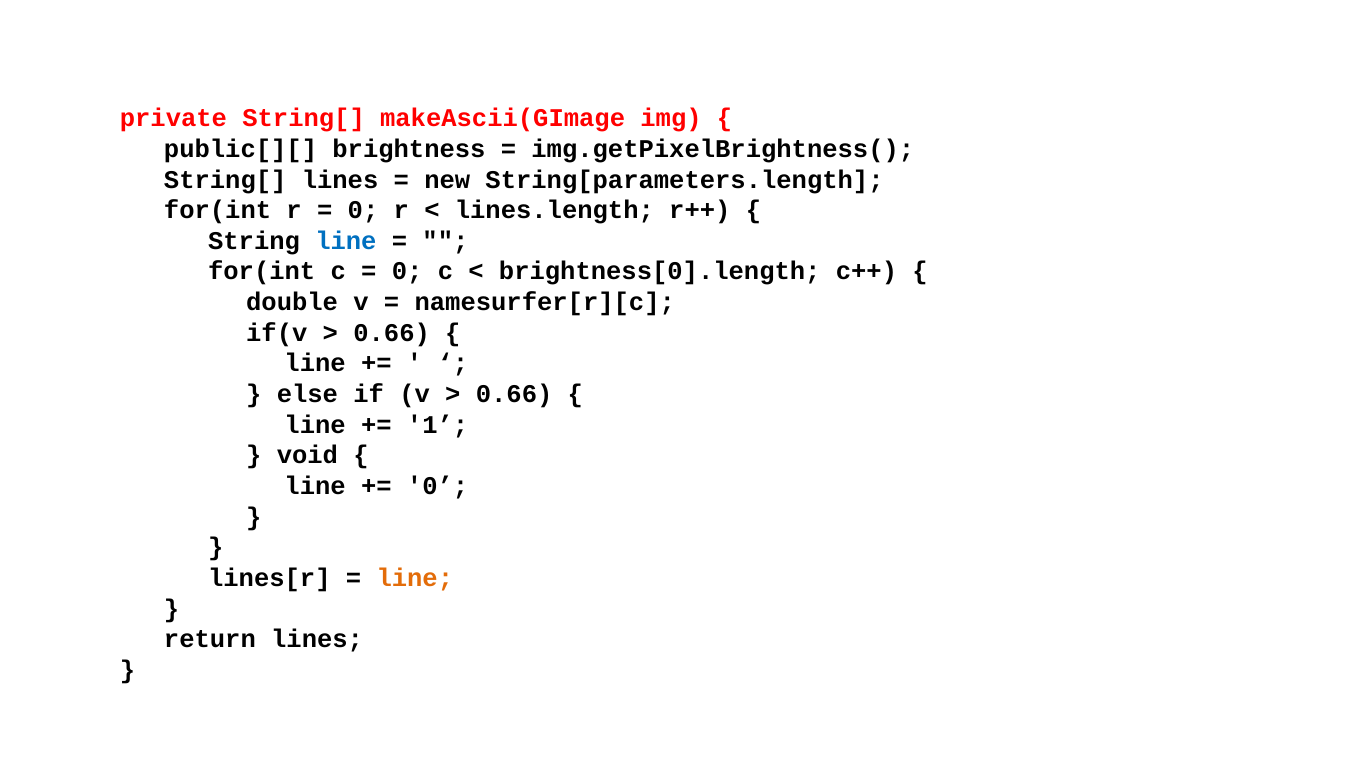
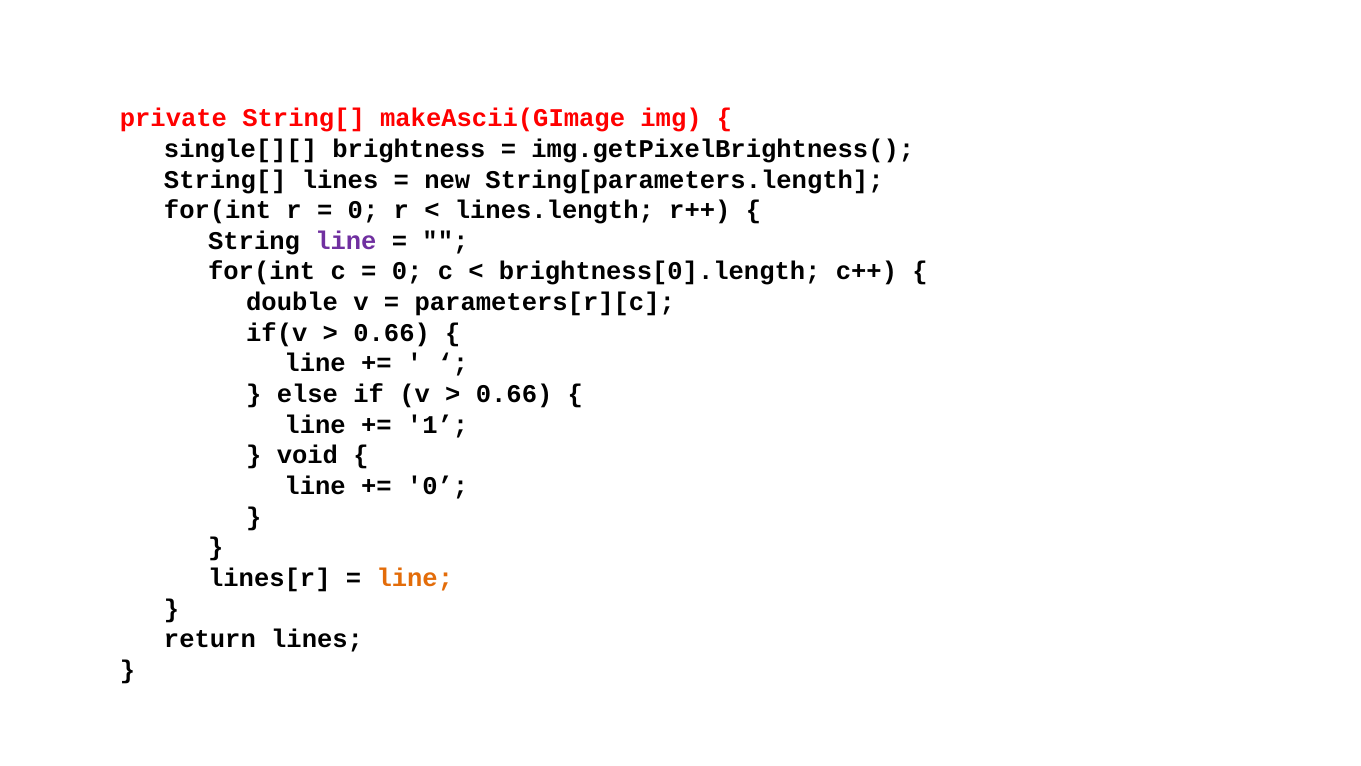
public[][: public[][ -> single[][ (241, 149)
line colour: blue -> purple (346, 241)
namesurfer[r][c: namesurfer[r][c -> parameters[r][c (545, 302)
